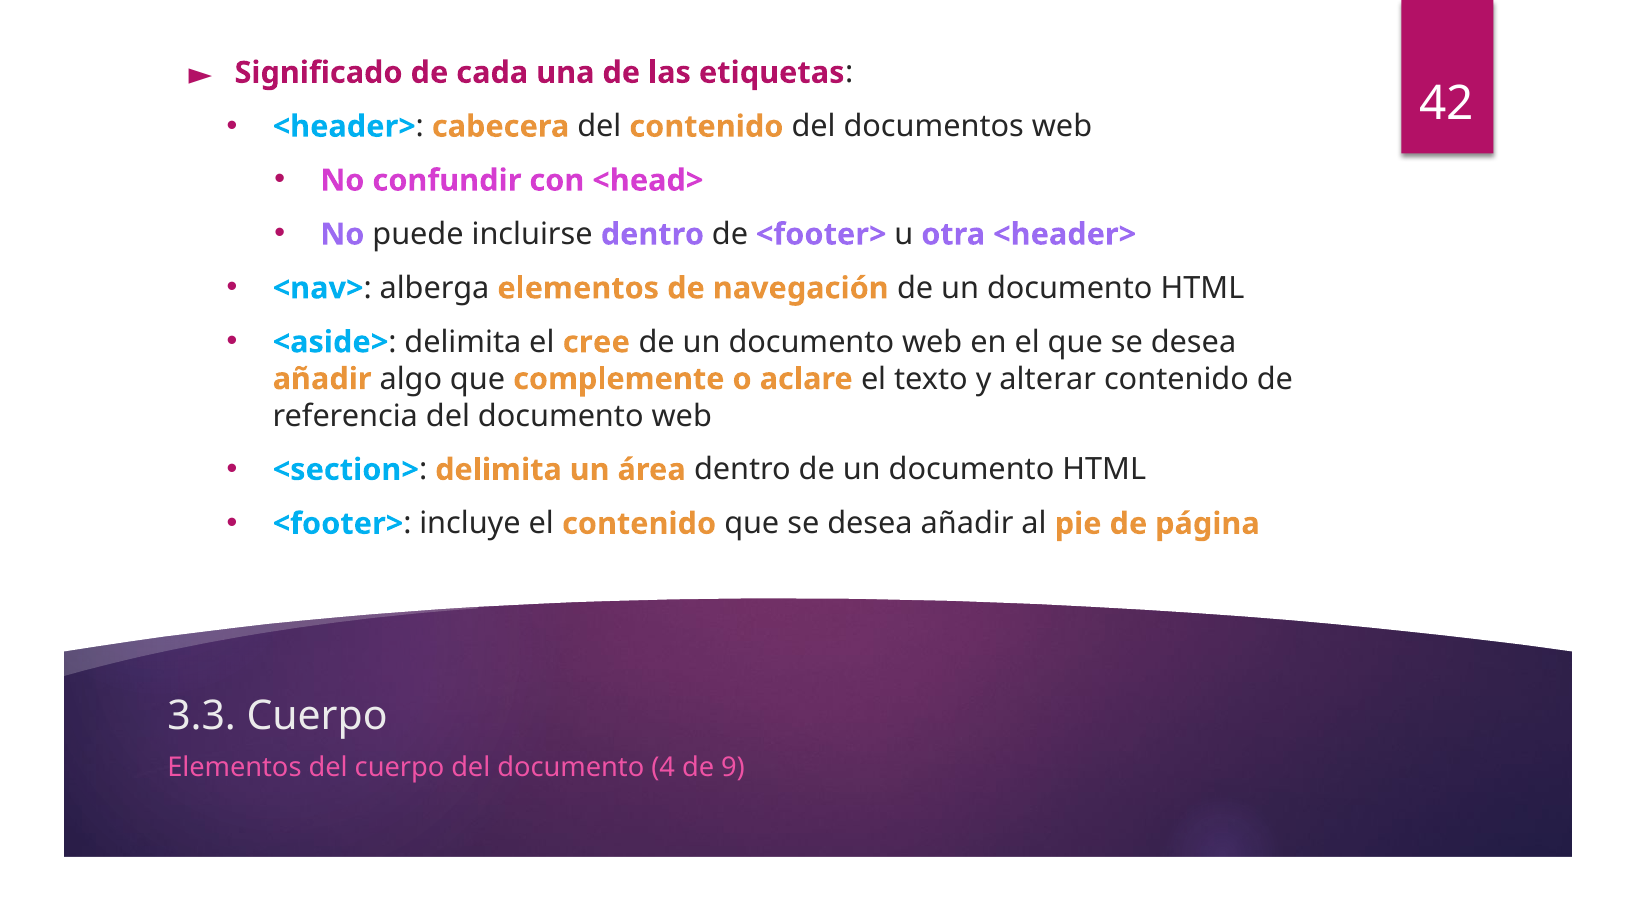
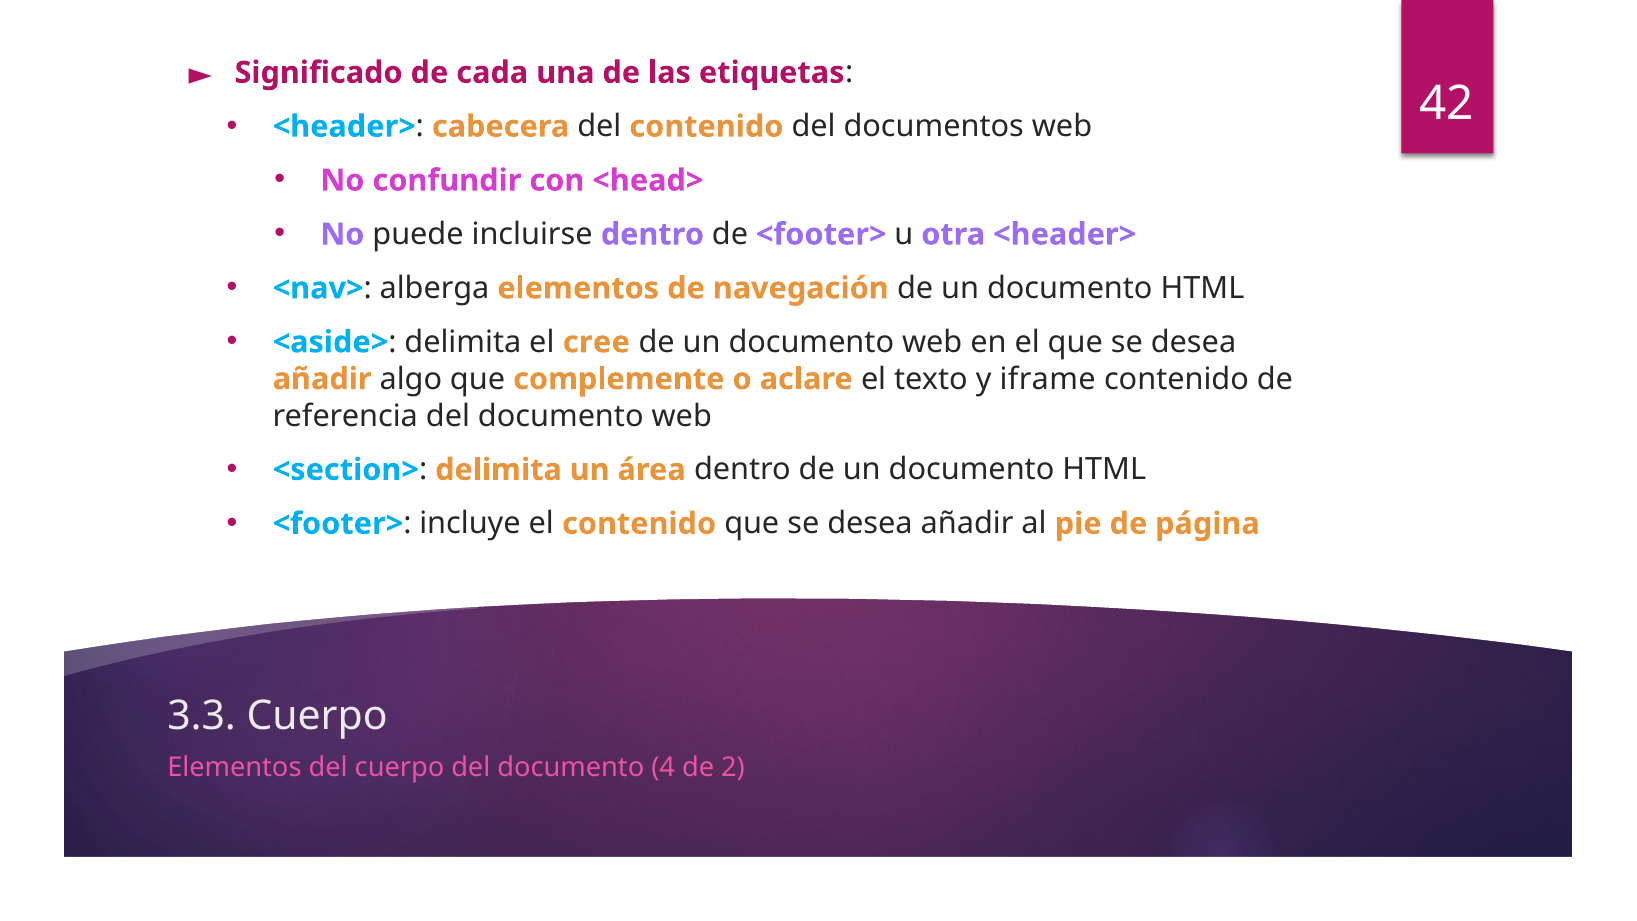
alterar: alterar -> iframe (1048, 379)
9: 9 -> 2 (733, 768)
